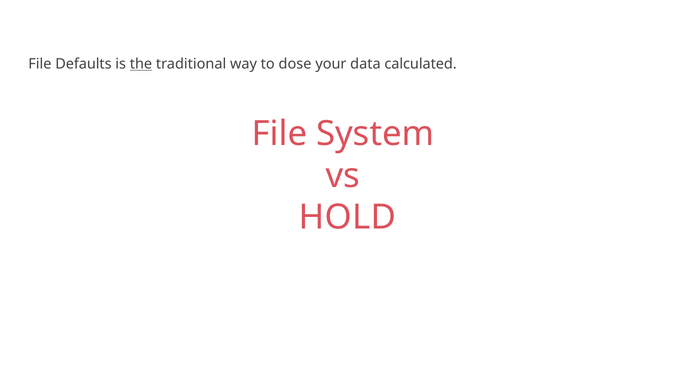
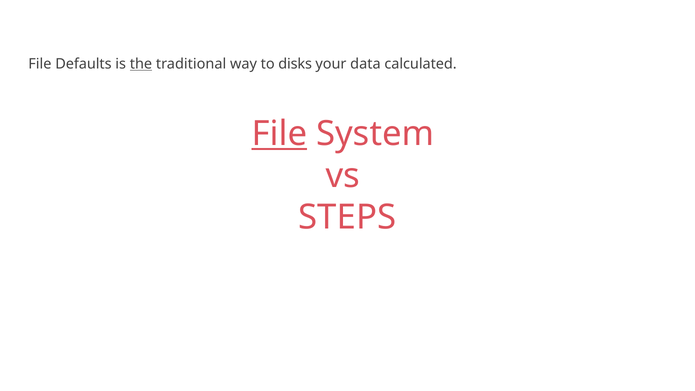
dose: dose -> disks (295, 64)
File underline: none -> present (279, 134)
HOLD: HOLD -> STEPS (347, 217)
